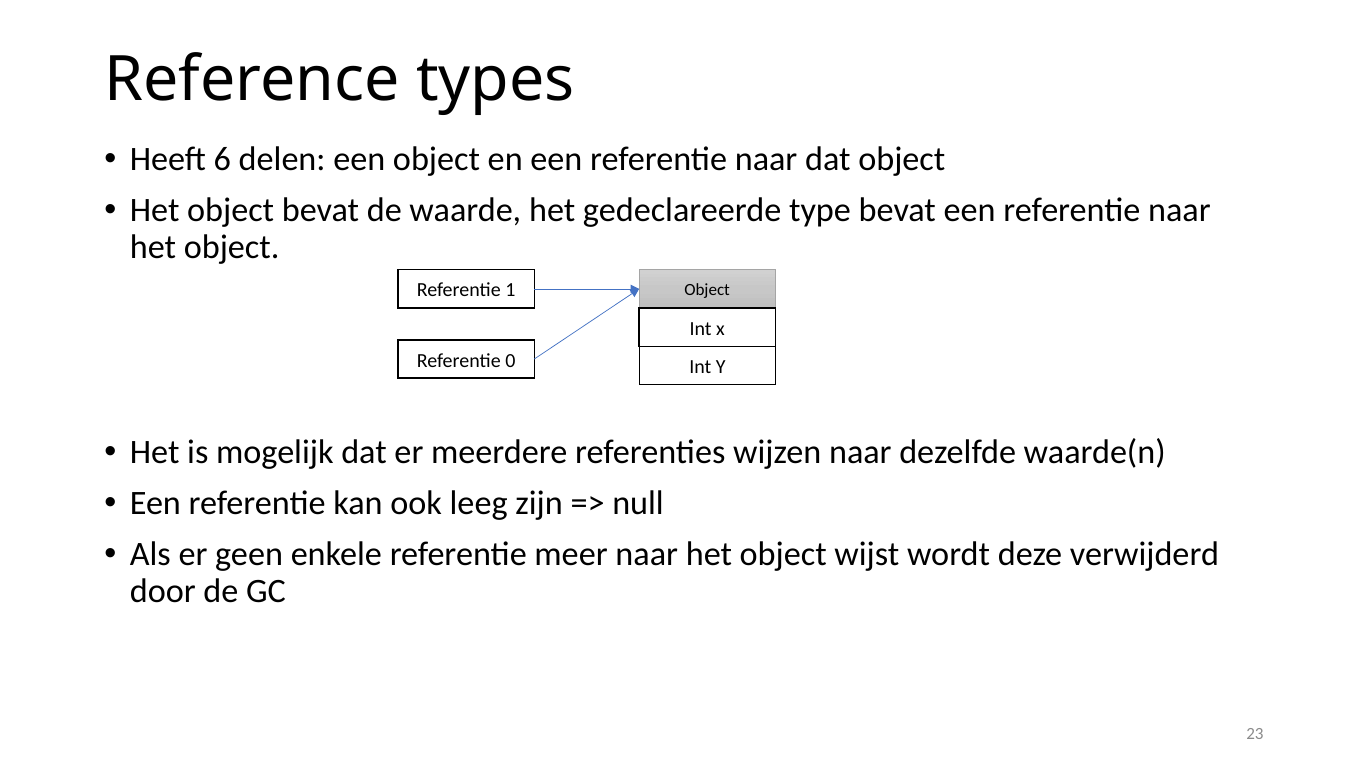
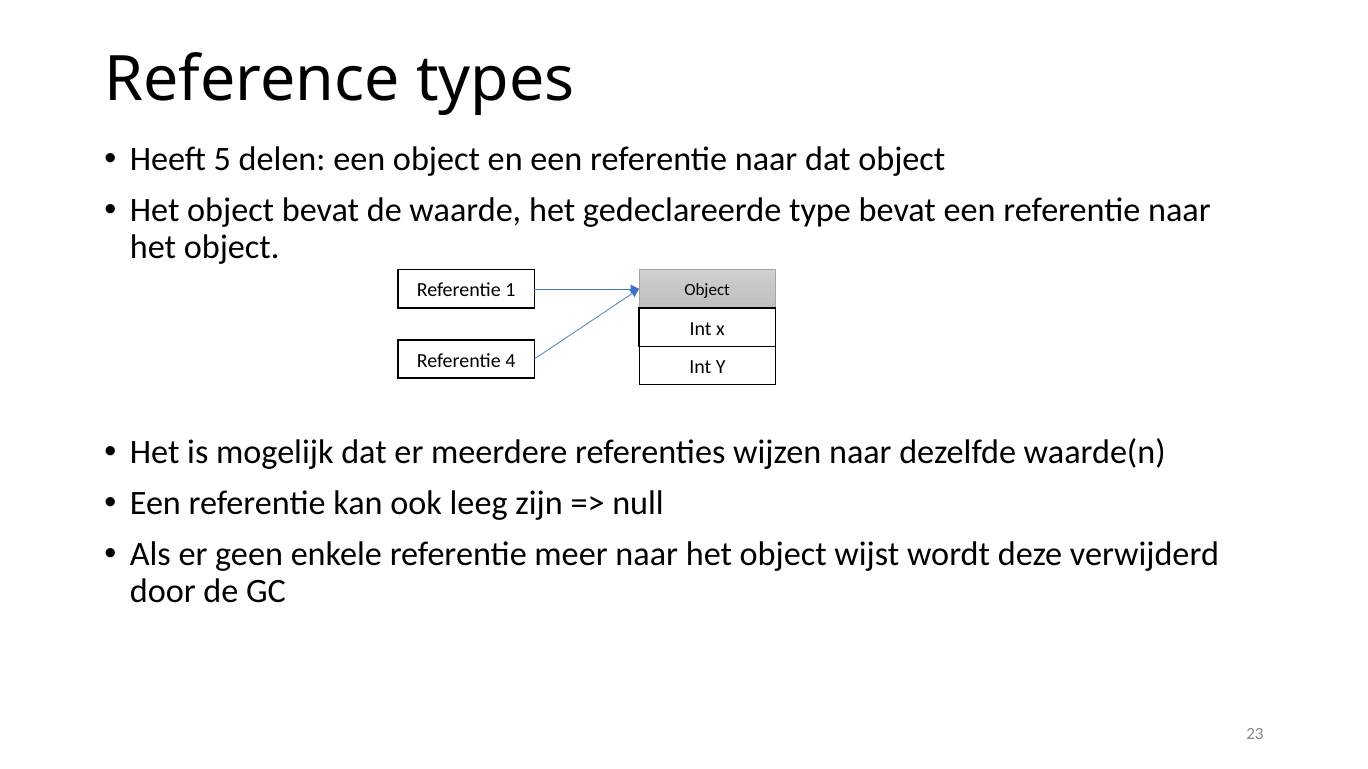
6: 6 -> 5 (222, 160)
0: 0 -> 4 (510, 361)
